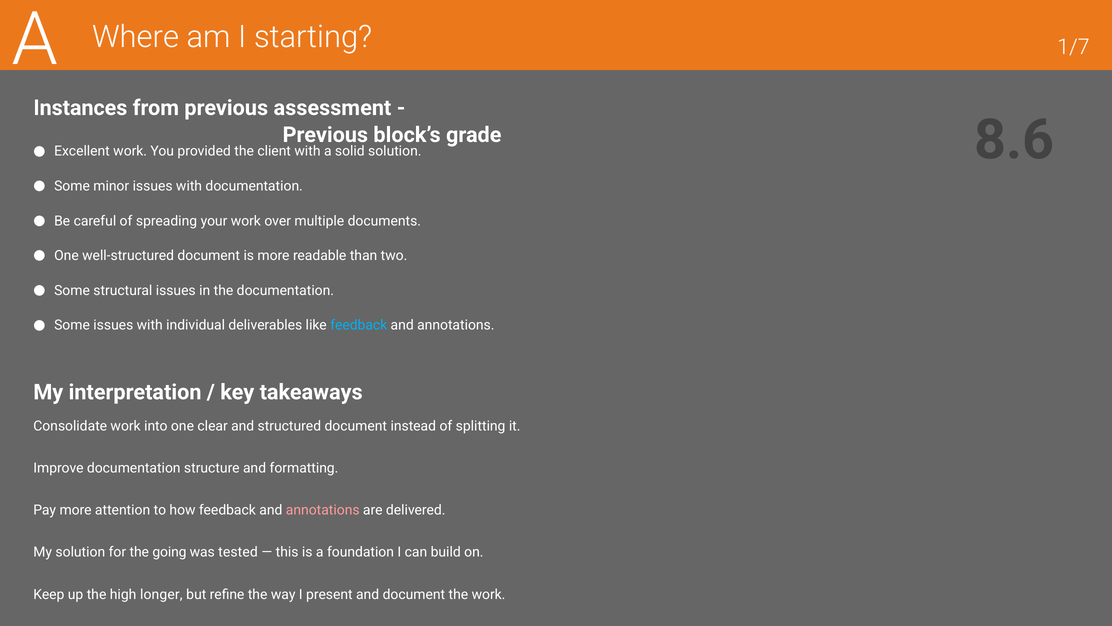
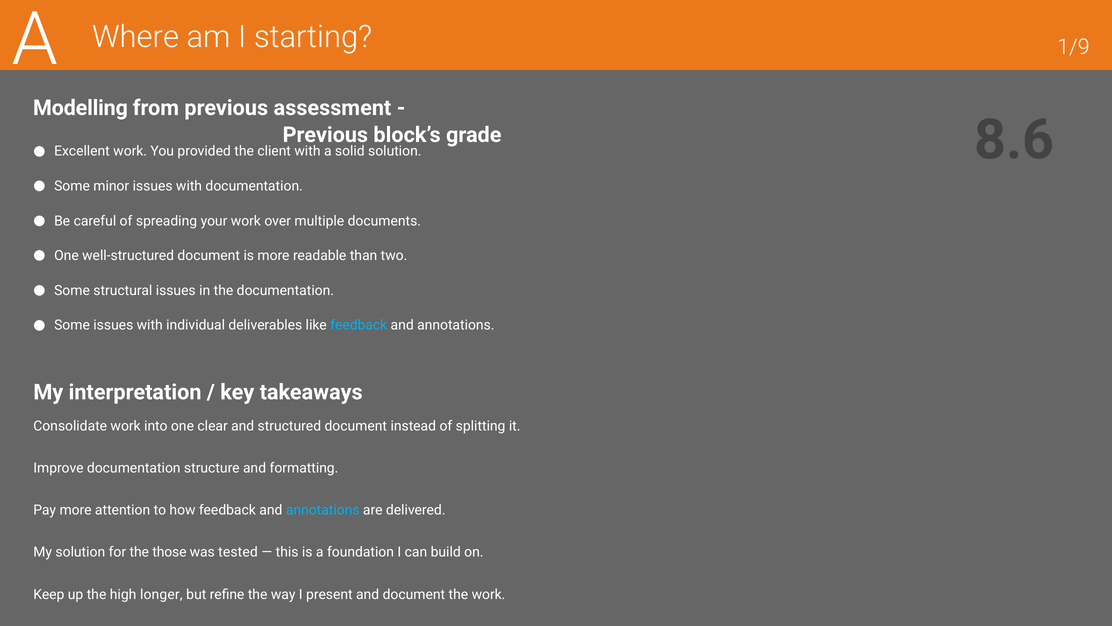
1/7: 1/7 -> 1/9 (1073, 47)
Instances: Instances -> Modelling (80, 108)
annotations colour: pink -> light blue (323, 510)
going: going -> those (169, 552)
